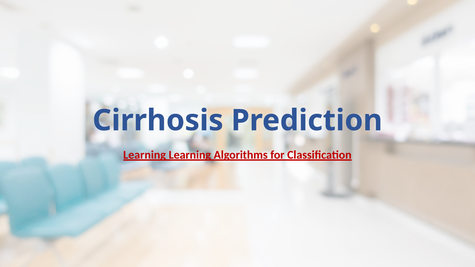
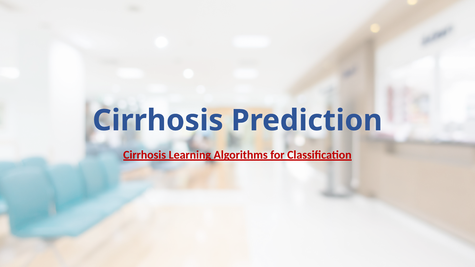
Learning: Learning -> Cirrhosis (145, 155)
